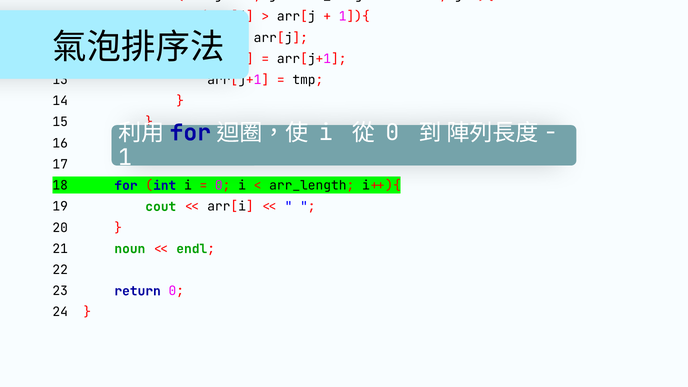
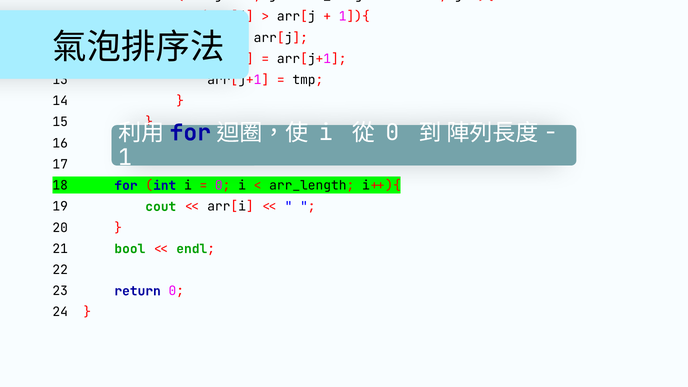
noun: noun -> bool (130, 249)
